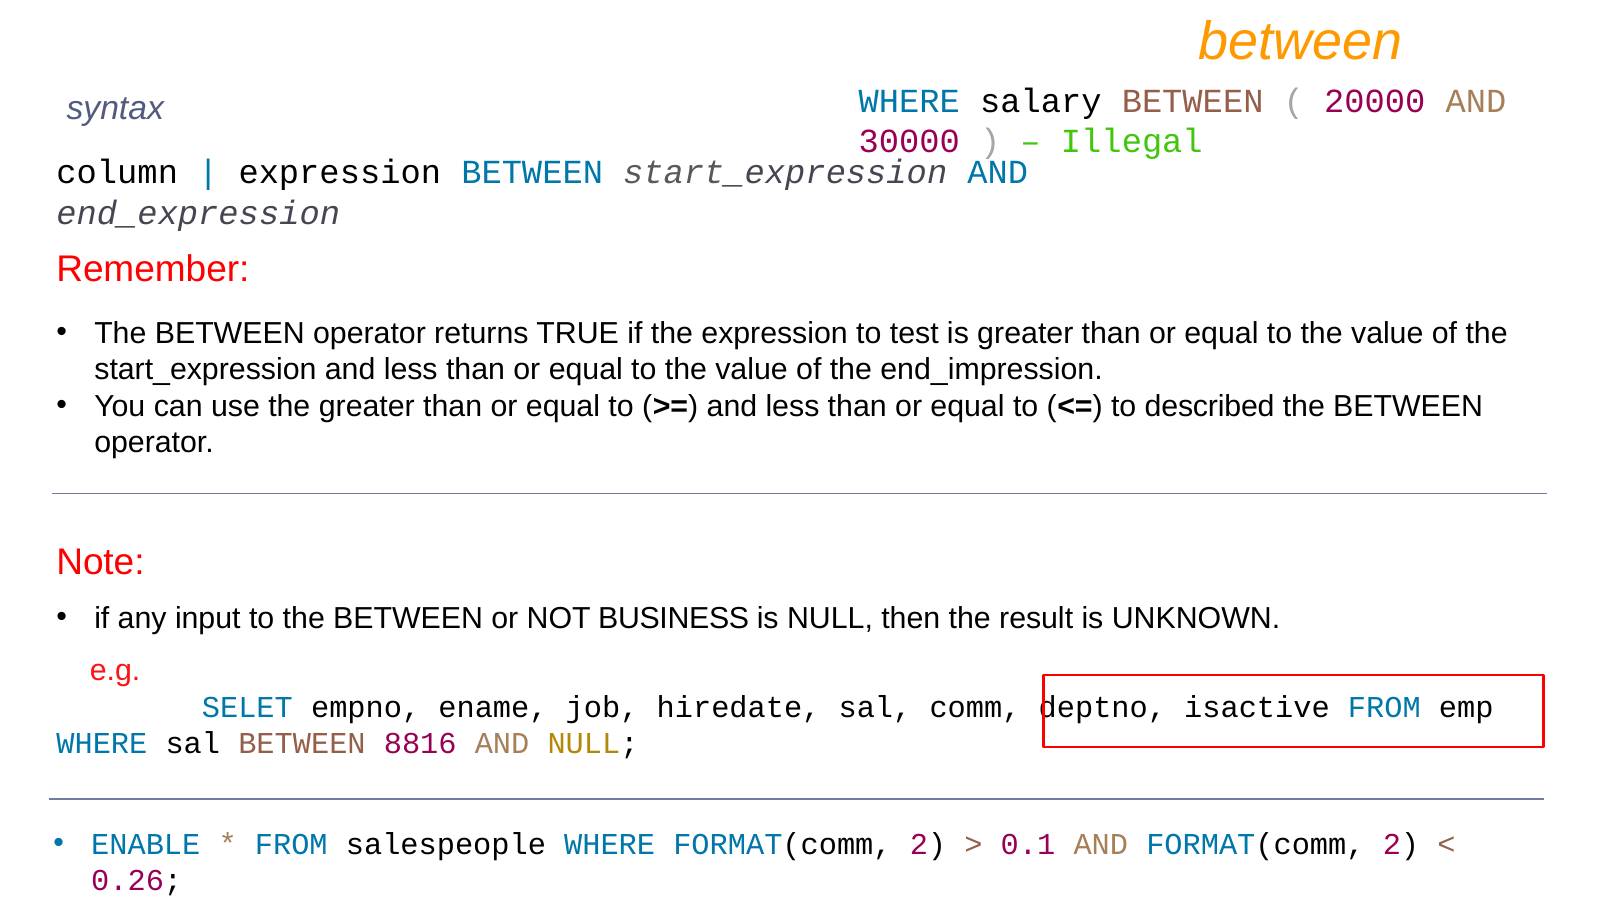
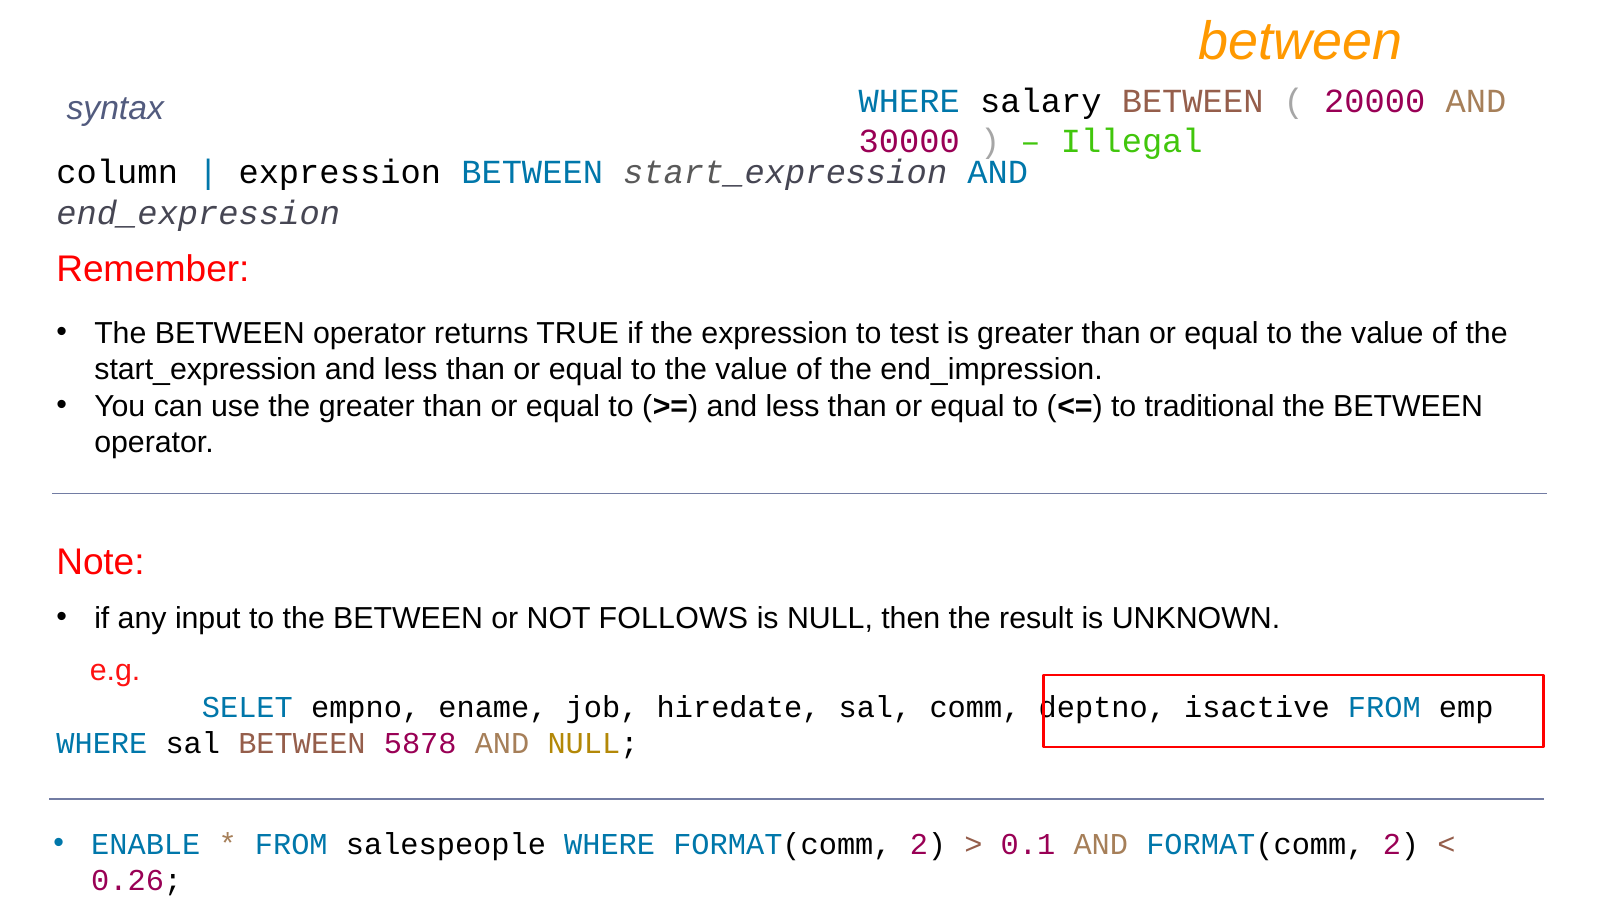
described: described -> traditional (1210, 406)
BUSINESS: BUSINESS -> FOLLOWS (673, 618)
8816: 8816 -> 5878 (420, 743)
